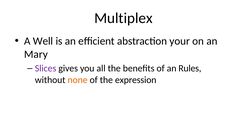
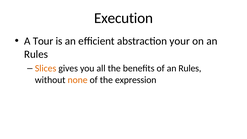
Multiplex: Multiplex -> Execution (124, 18)
Well: Well -> Tour (43, 41)
Mary: Mary -> Rules (36, 54)
Slices colour: purple -> orange (46, 68)
